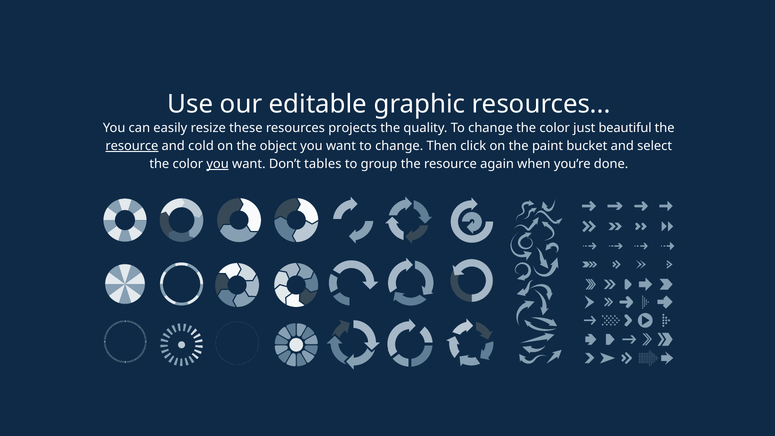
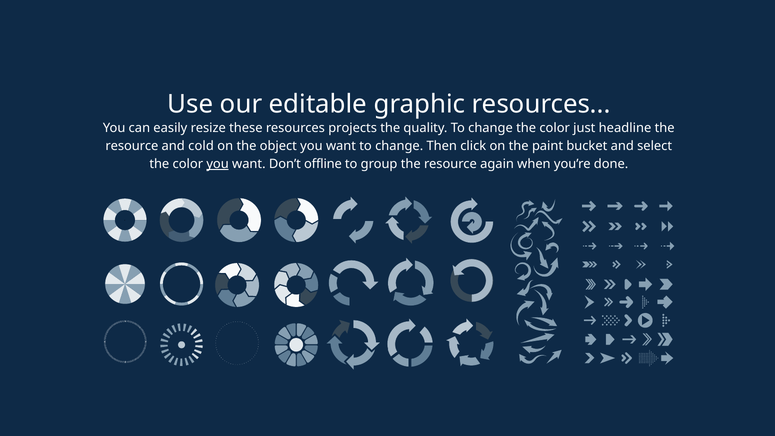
beautiful: beautiful -> headline (625, 128)
resource underline: present -> none (132, 146)
tables: tables -> offline (323, 164)
